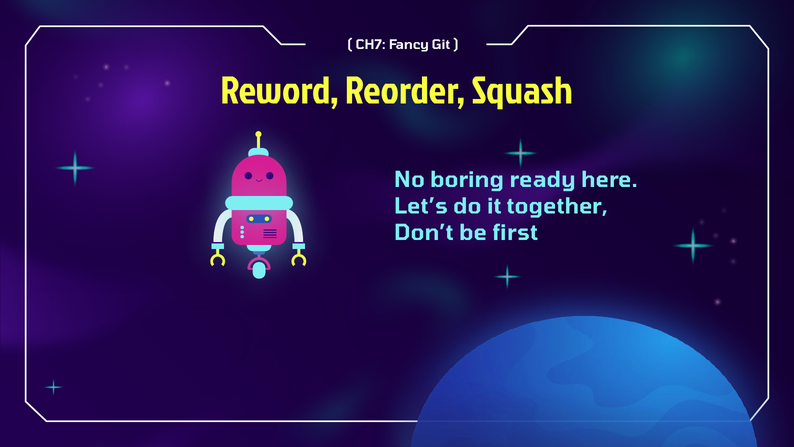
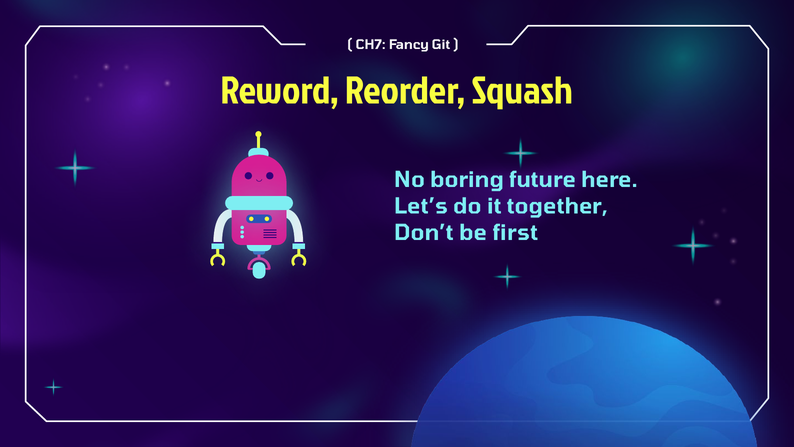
ready: ready -> future (543, 180)
